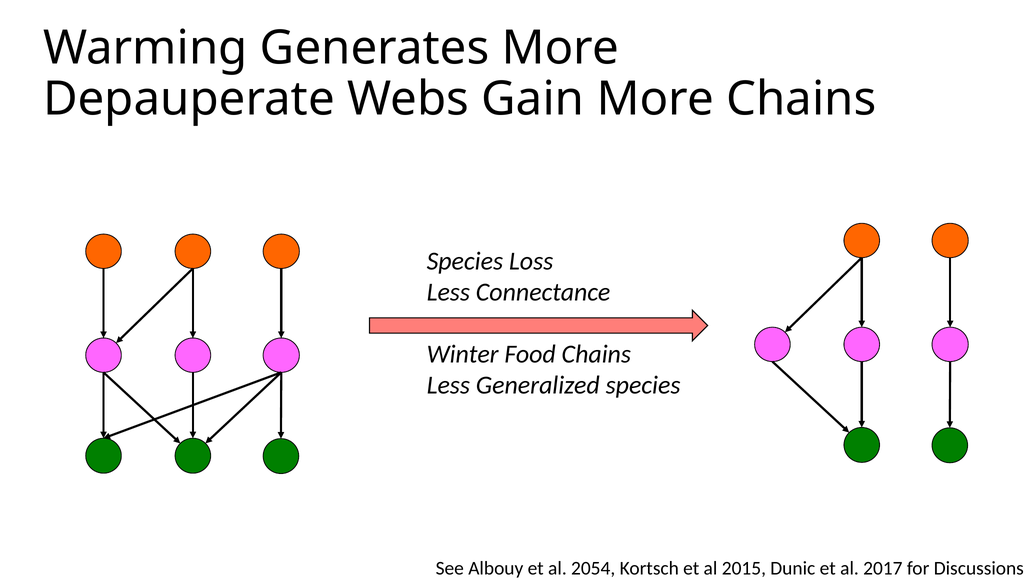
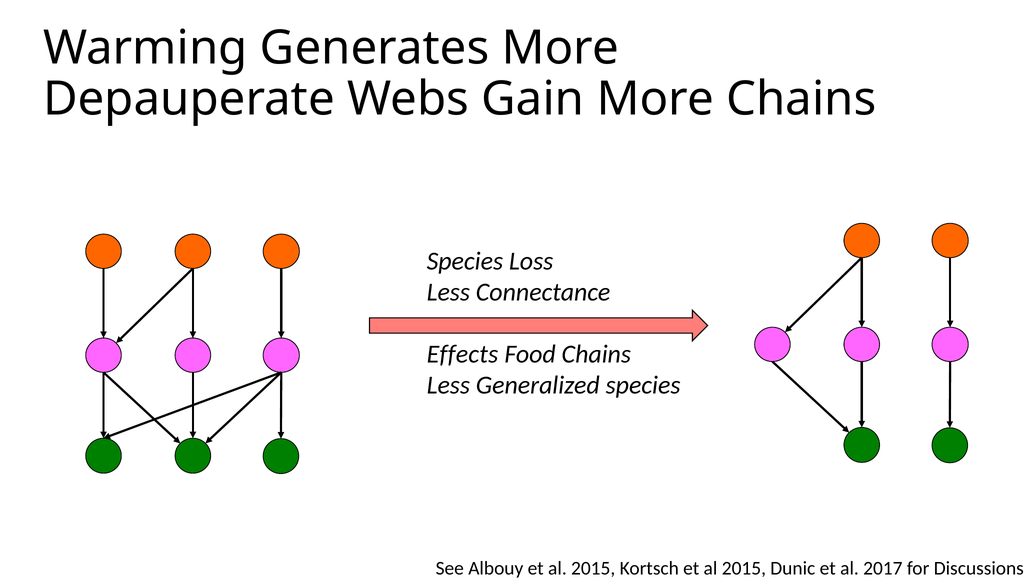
Winter: Winter -> Effects (462, 354)
Albouy et al 2054: 2054 -> 2015 (593, 568)
